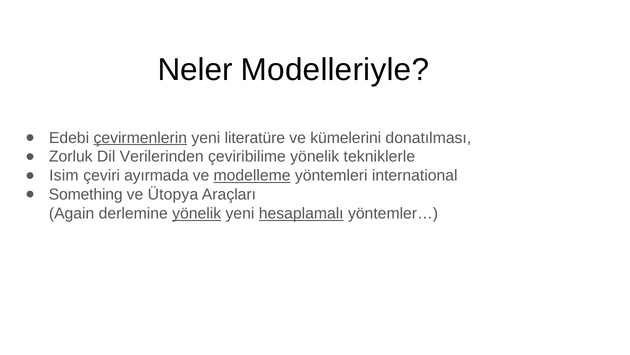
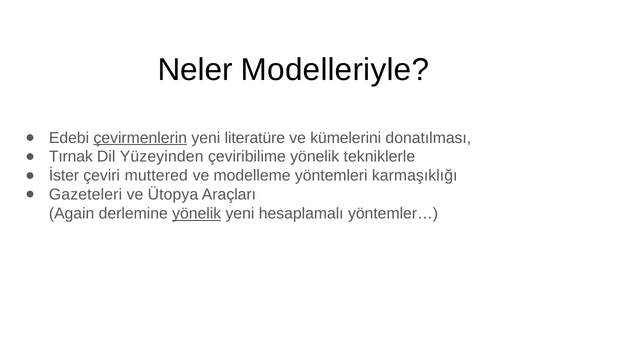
Zorluk: Zorluk -> Tırnak (71, 156)
Verilerinden: Verilerinden -> Yüzeyinden (162, 156)
Isim: Isim -> İster (64, 175)
ayırmada: ayırmada -> muttered (156, 175)
modelleme underline: present -> none (252, 175)
international: international -> karmaşıklığı (415, 175)
Something: Something -> Gazeteleri (86, 194)
hesaplamalı underline: present -> none (301, 213)
